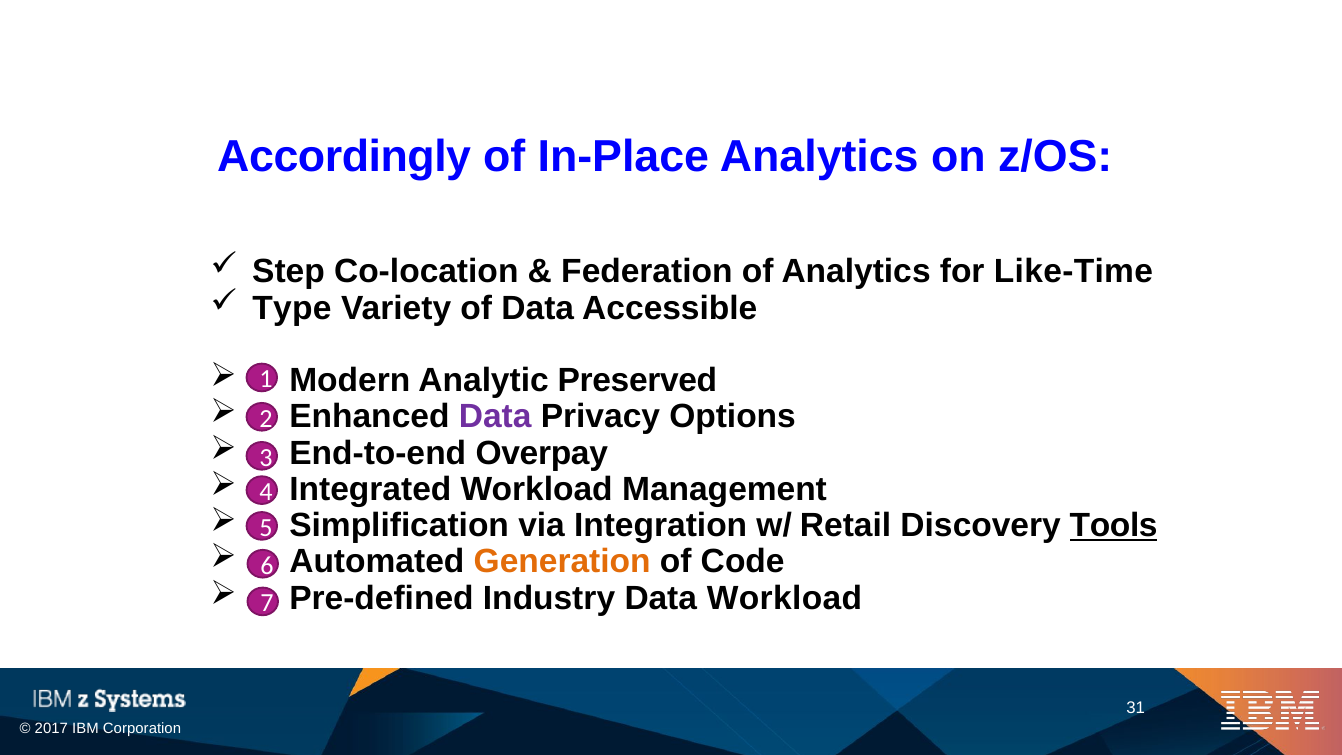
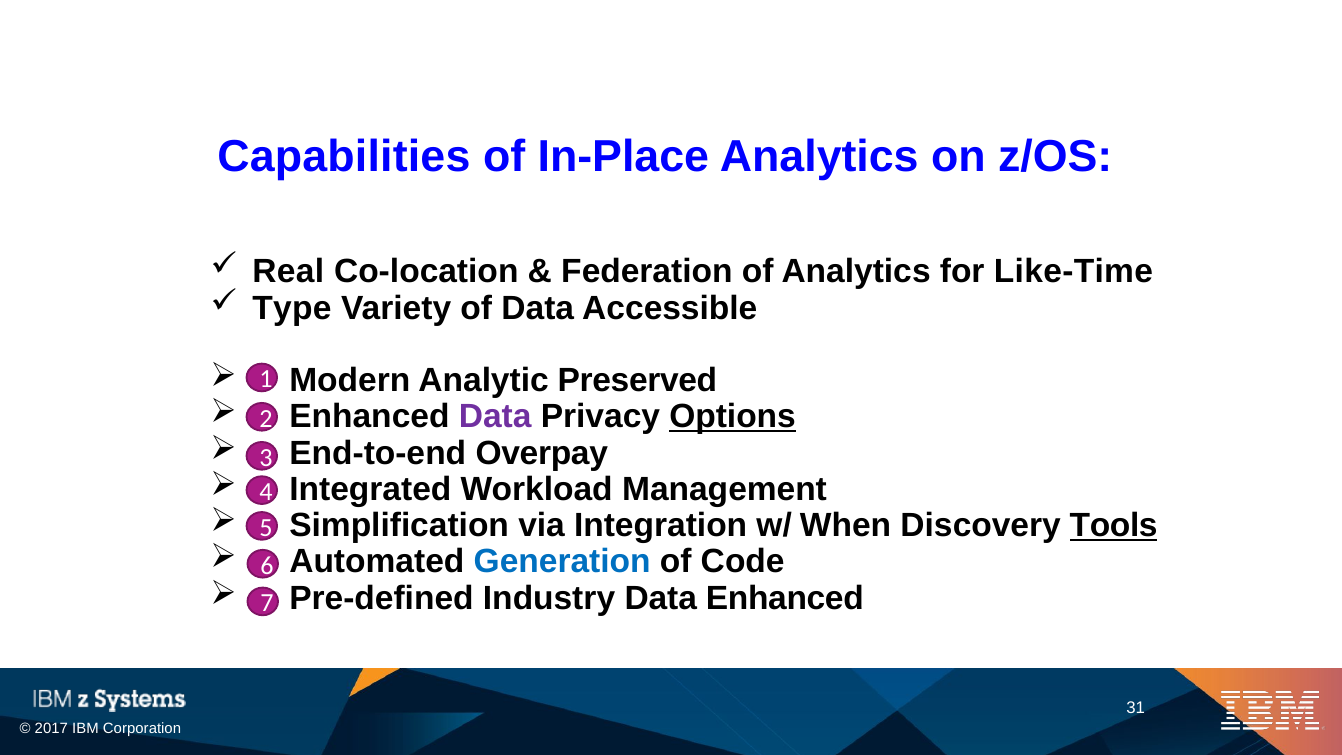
Accordingly: Accordingly -> Capabilities (344, 157)
Step: Step -> Real (288, 272)
Options underline: none -> present (733, 417)
Retail: Retail -> When (846, 525)
Generation colour: orange -> blue (562, 562)
Data Workload: Workload -> Enhanced (785, 598)
